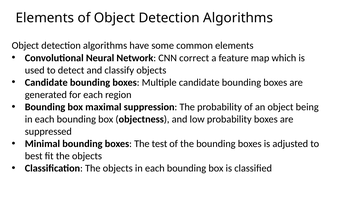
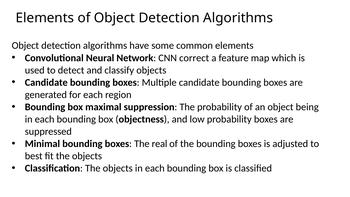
test: test -> real (160, 144)
